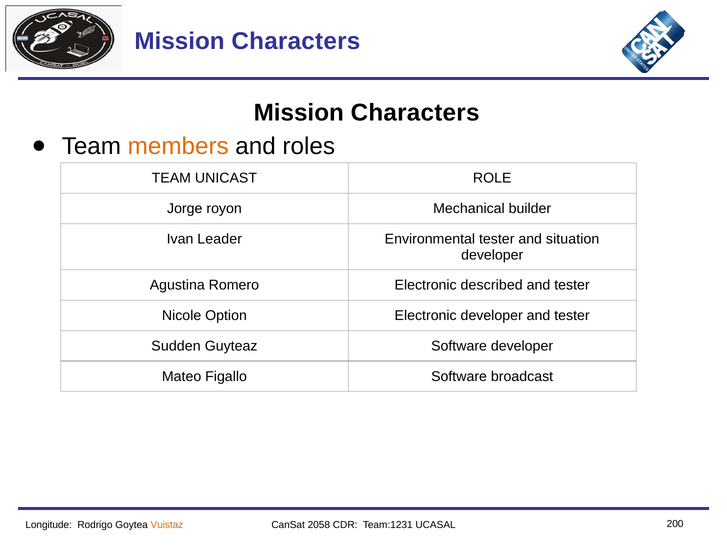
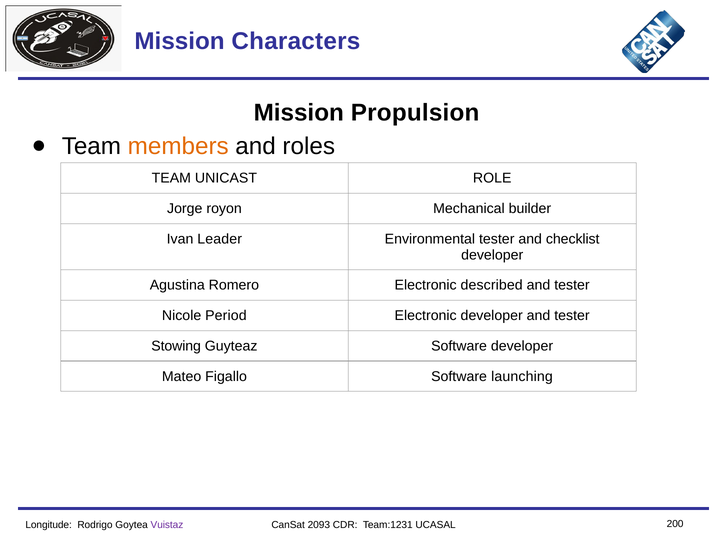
Characters: Characters -> Propulsion (415, 113)
situation: situation -> checklist (573, 239)
Option: Option -> Period (226, 316)
Sudden: Sudden -> Stowing (176, 346)
broadcast: broadcast -> launching (522, 377)
Vuistaz colour: orange -> purple (167, 525)
2058: 2058 -> 2093 (319, 525)
